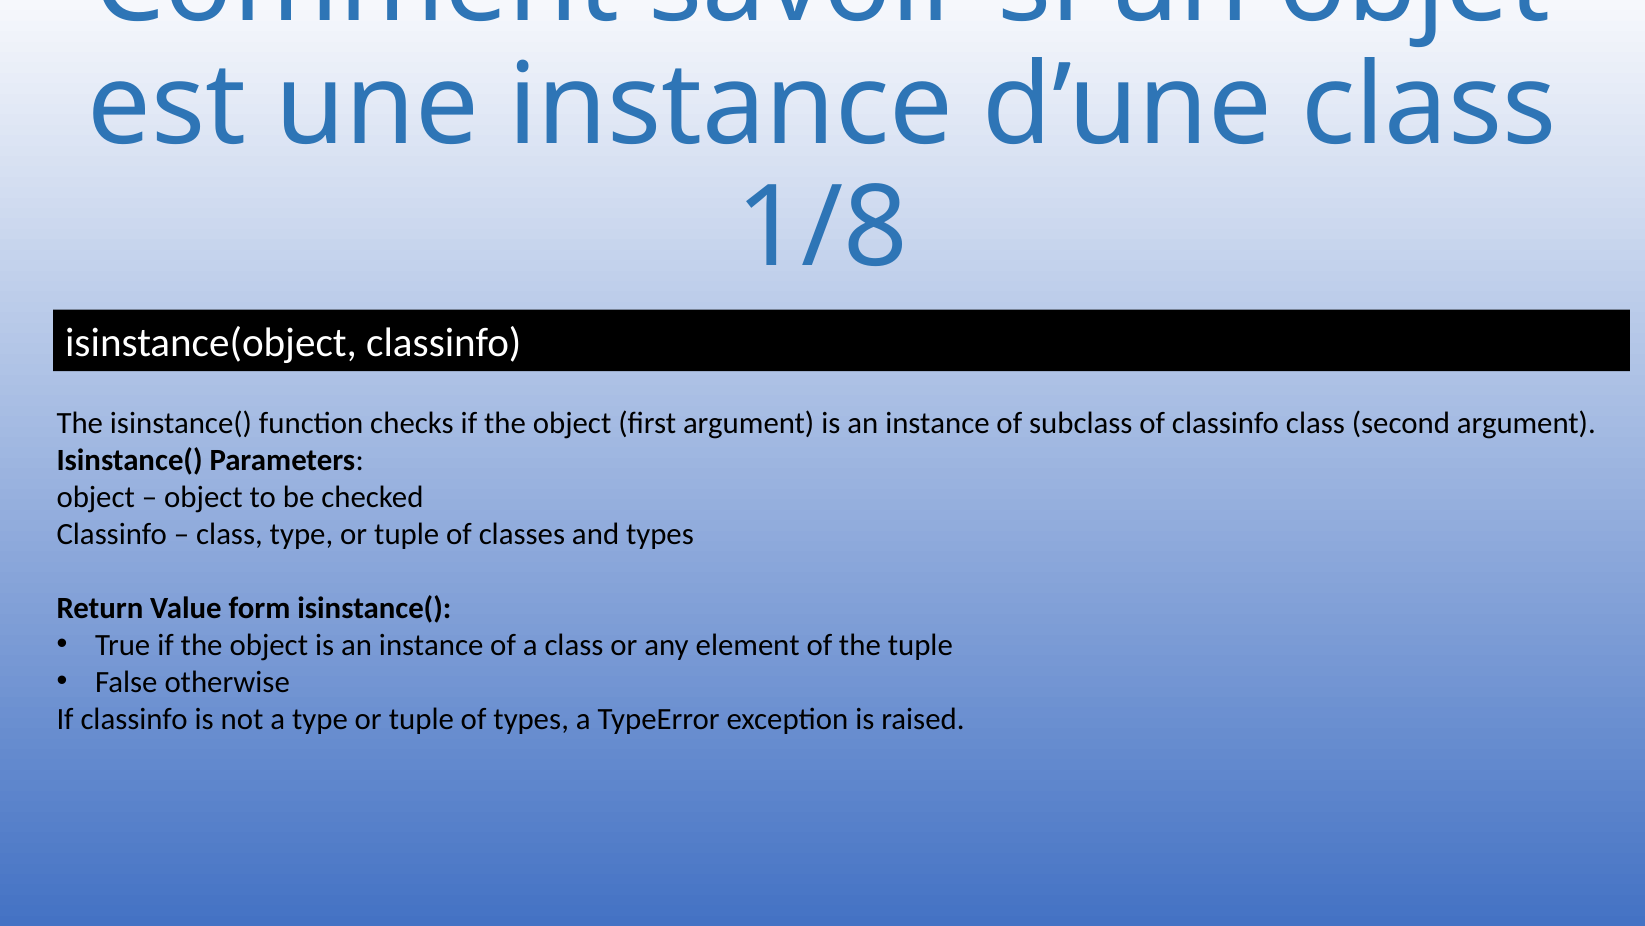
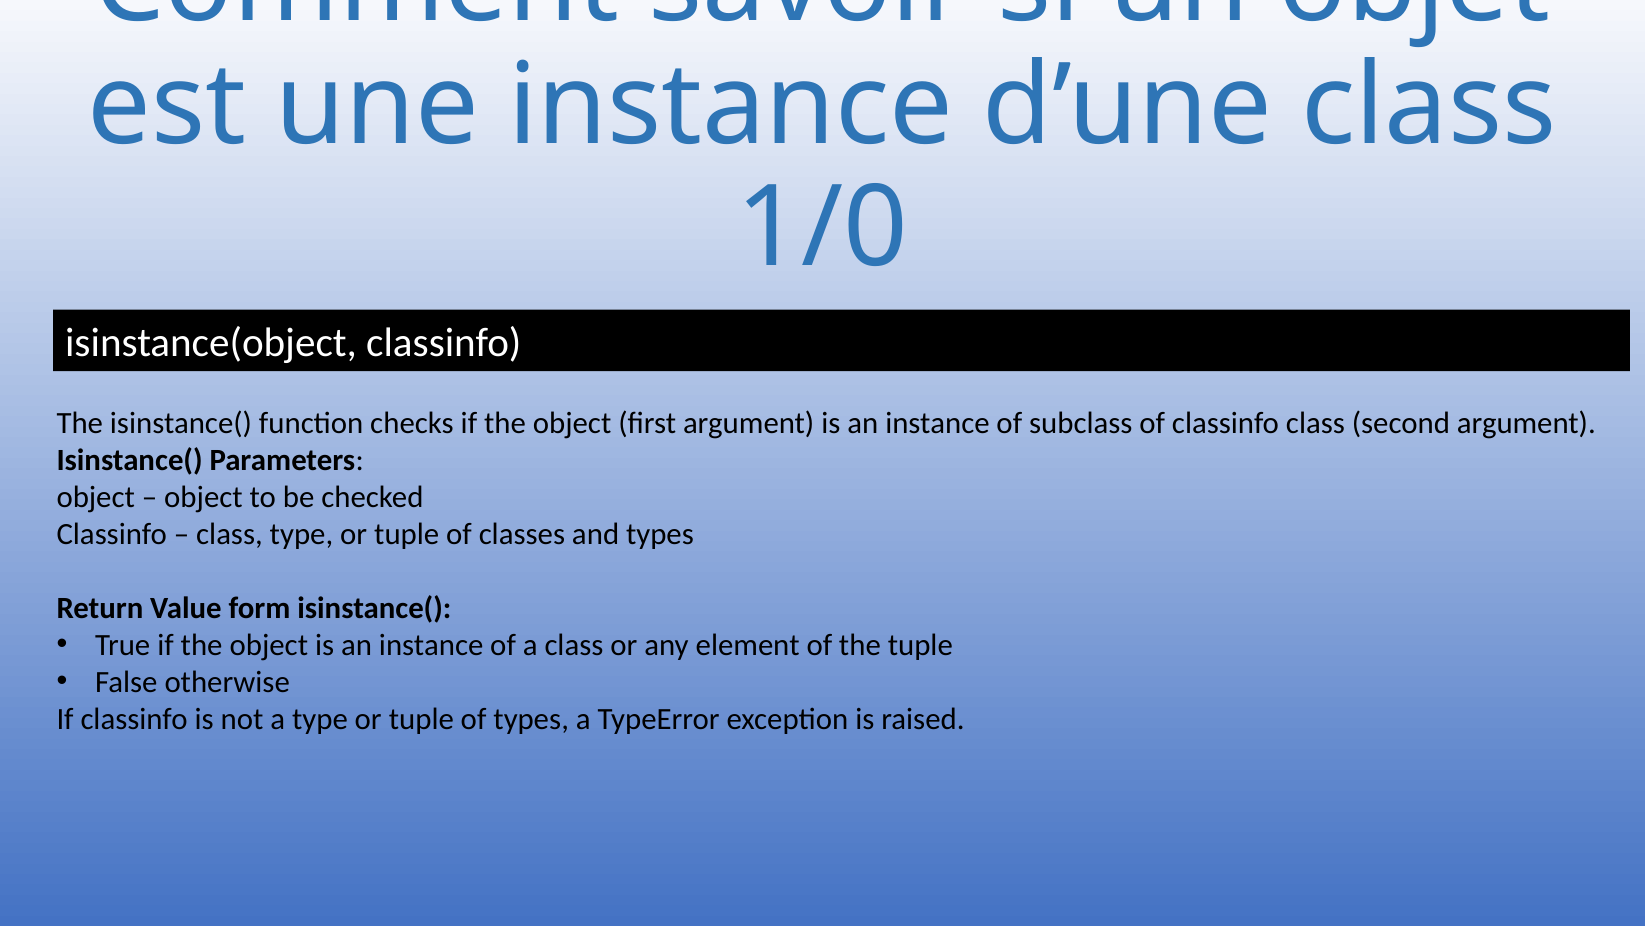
1/8: 1/8 -> 1/0 (823, 228)
